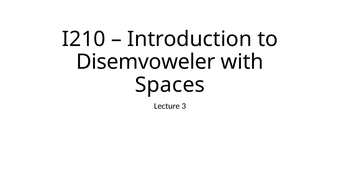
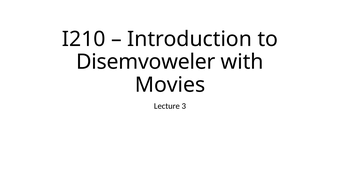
Spaces: Spaces -> Movies (170, 85)
